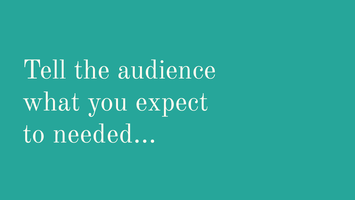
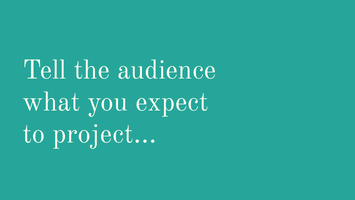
needed: needed -> project (105, 134)
